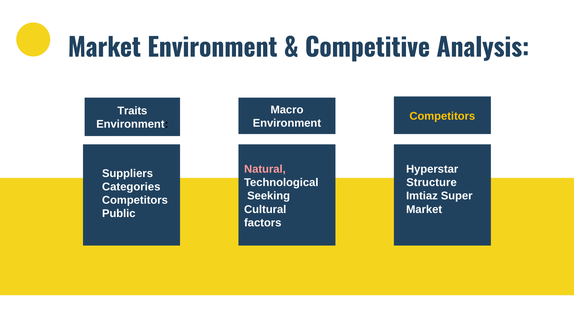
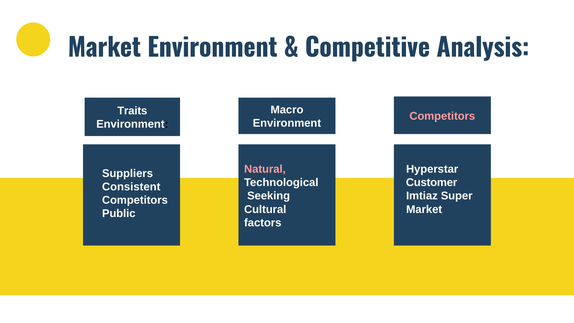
Competitors colour: yellow -> pink (442, 116)
Structure: Structure -> Customer (432, 183)
Categories: Categories -> Consistent (131, 187)
